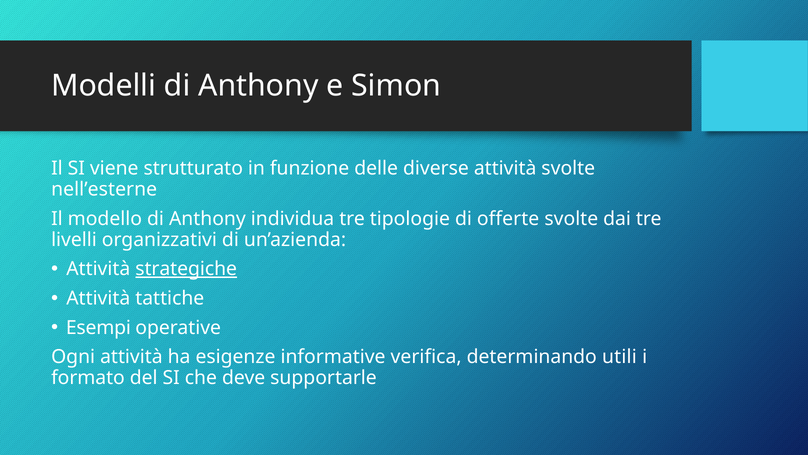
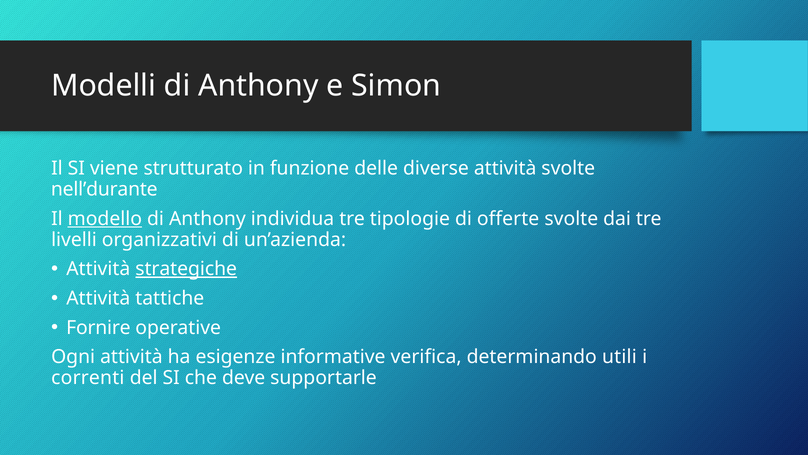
nell’esterne: nell’esterne -> nell’durante (104, 189)
modello underline: none -> present (105, 218)
Esempi: Esempi -> Fornire (98, 327)
formato: formato -> correnti (88, 378)
